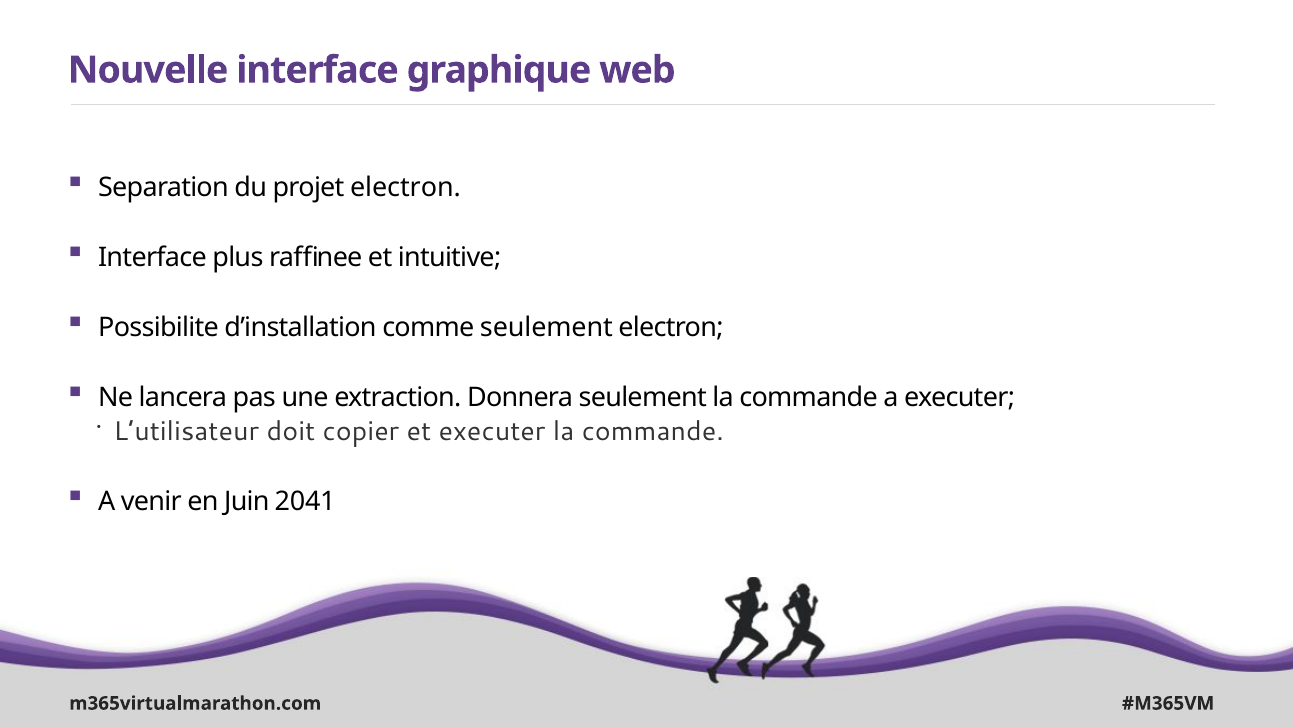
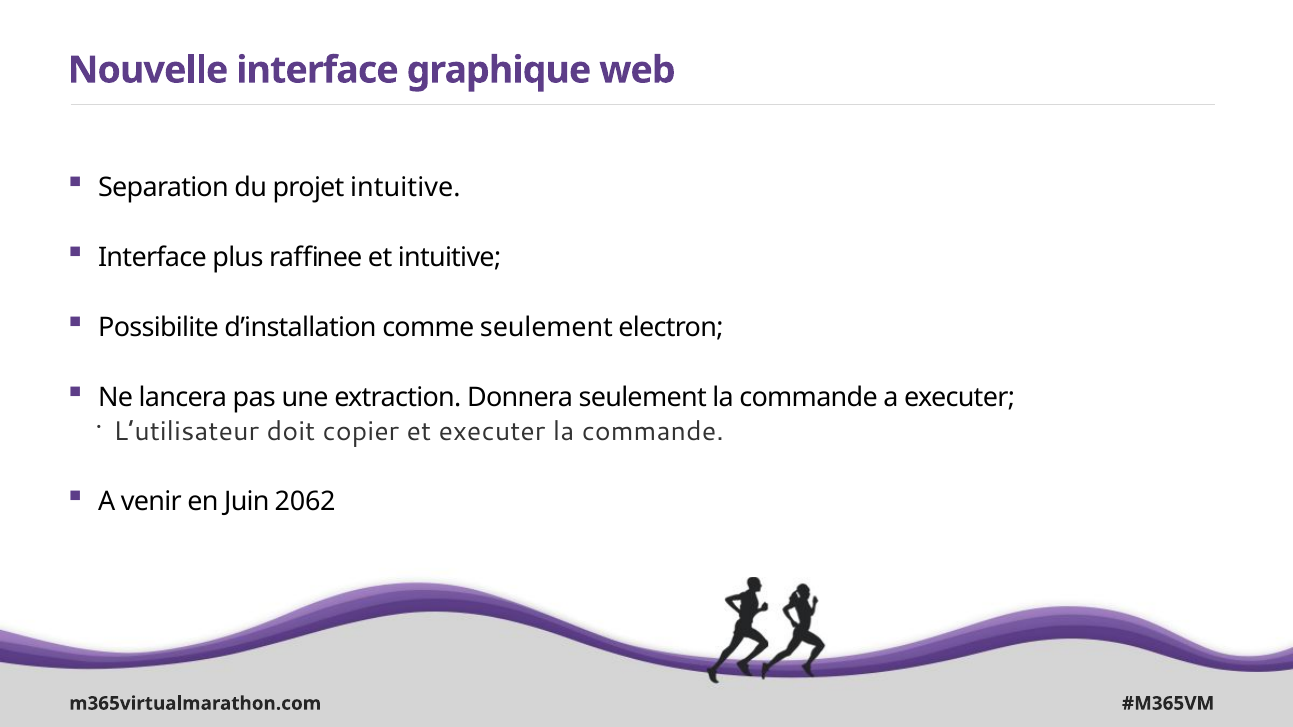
projet electron: electron -> intuitive (405, 187)
2041: 2041 -> 2062 (305, 502)
